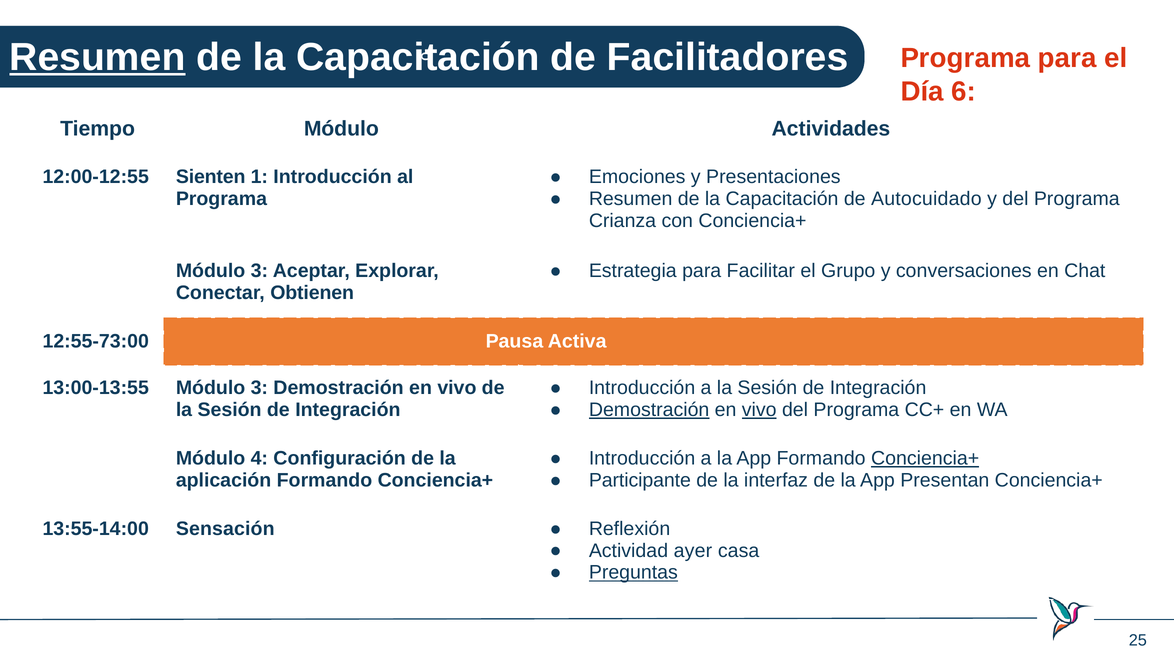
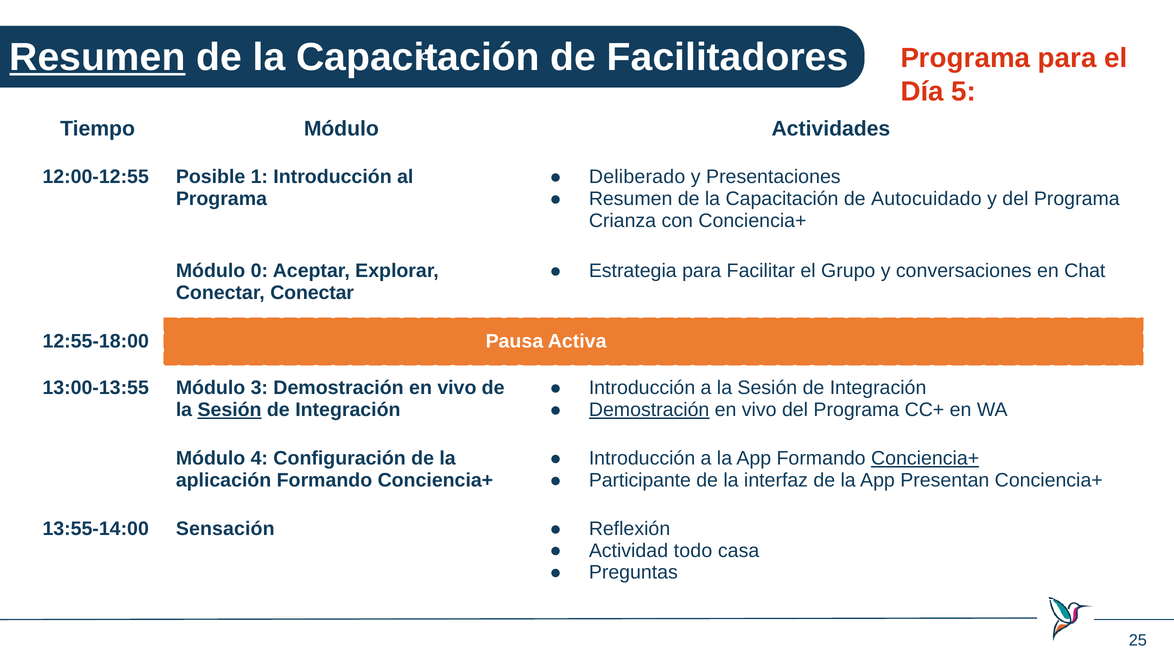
6: 6 -> 5 (964, 92)
Emociones: Emociones -> Deliberado (637, 177)
Sienten: Sienten -> Posible (211, 177)
3: 3 -> 0 (259, 271)
Conectar Obtienen: Obtienen -> Conectar (312, 293)
12:55-73:00: 12:55-73:00 -> 12:55-18:00 (96, 341)
vivo underline: present -> none (759, 410)
Sesión underline: none -> present (230, 410)
ayer: ayer -> todo (693, 551)
Preguntas underline: present -> none (633, 573)
